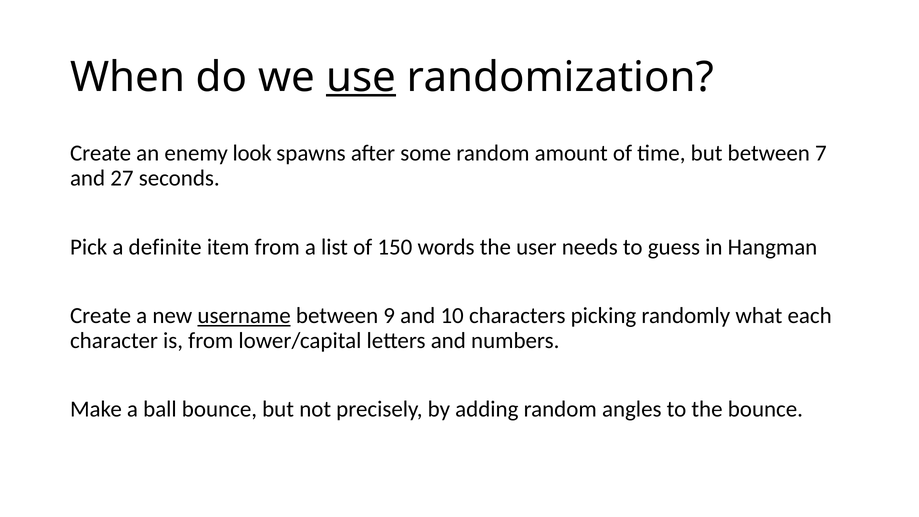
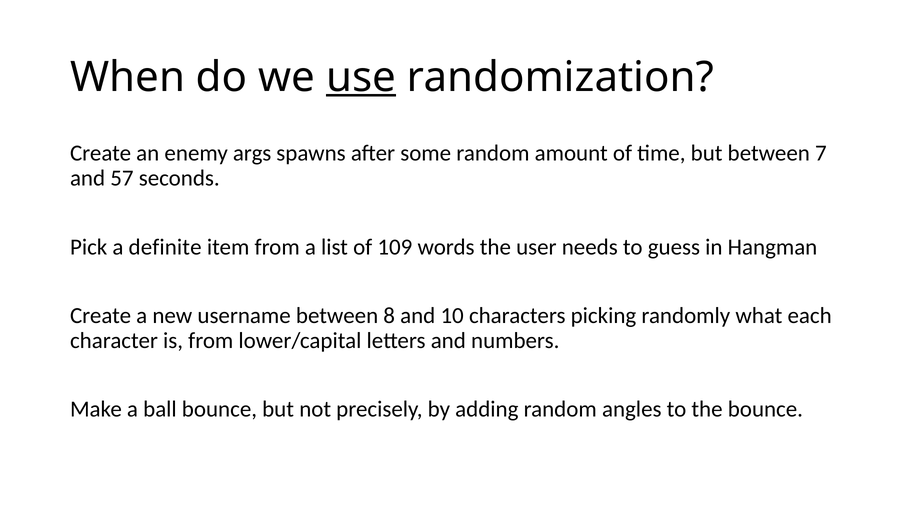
look: look -> args (252, 153)
27: 27 -> 57 (122, 178)
150: 150 -> 109 (395, 247)
username underline: present -> none (244, 316)
9: 9 -> 8 (389, 316)
